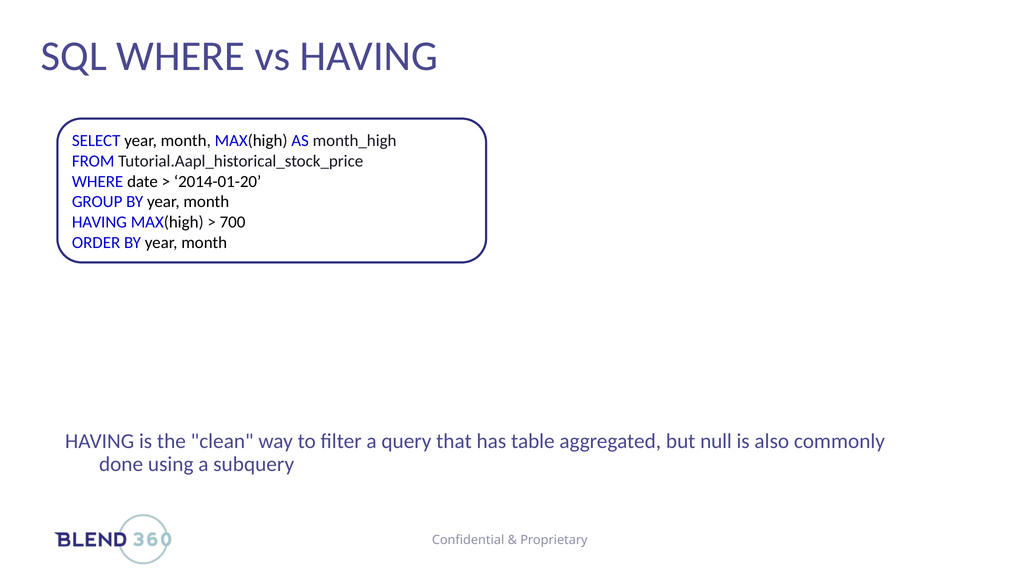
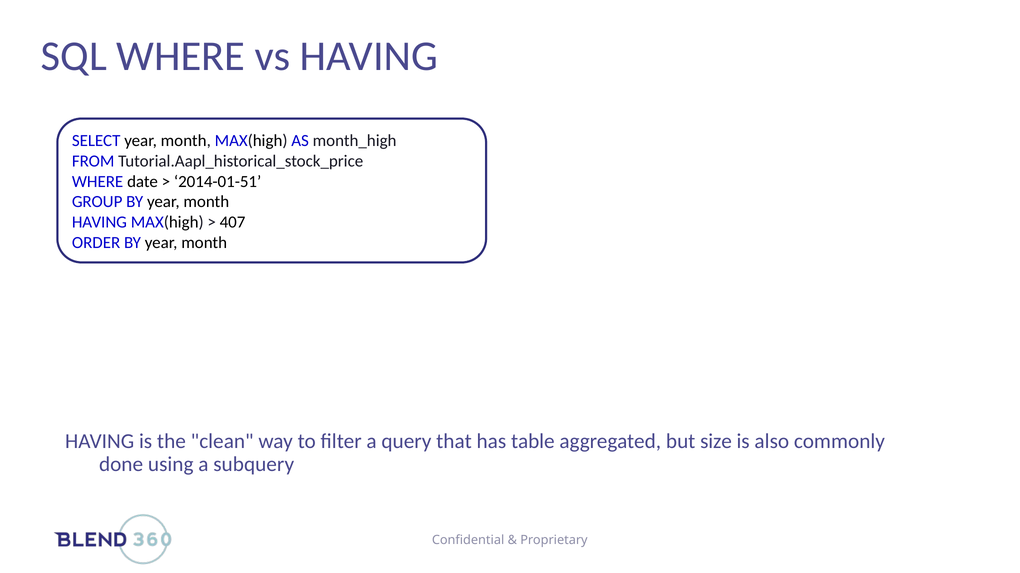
2014-01-20: 2014-01-20 -> 2014-01-51 (218, 182)
700: 700 -> 407 (233, 223)
null: null -> size (716, 442)
